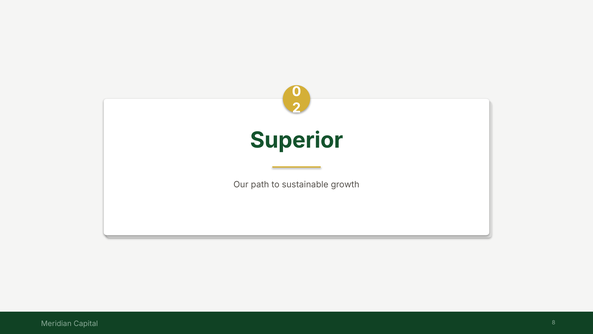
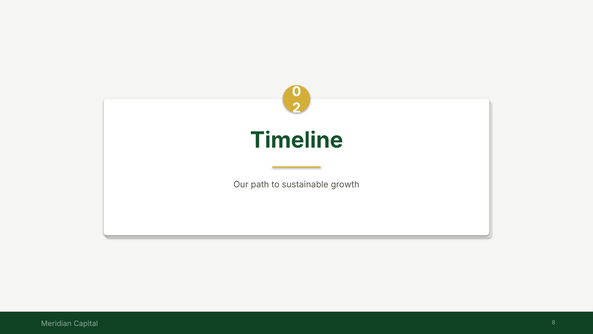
Superior: Superior -> Timeline (297, 140)
